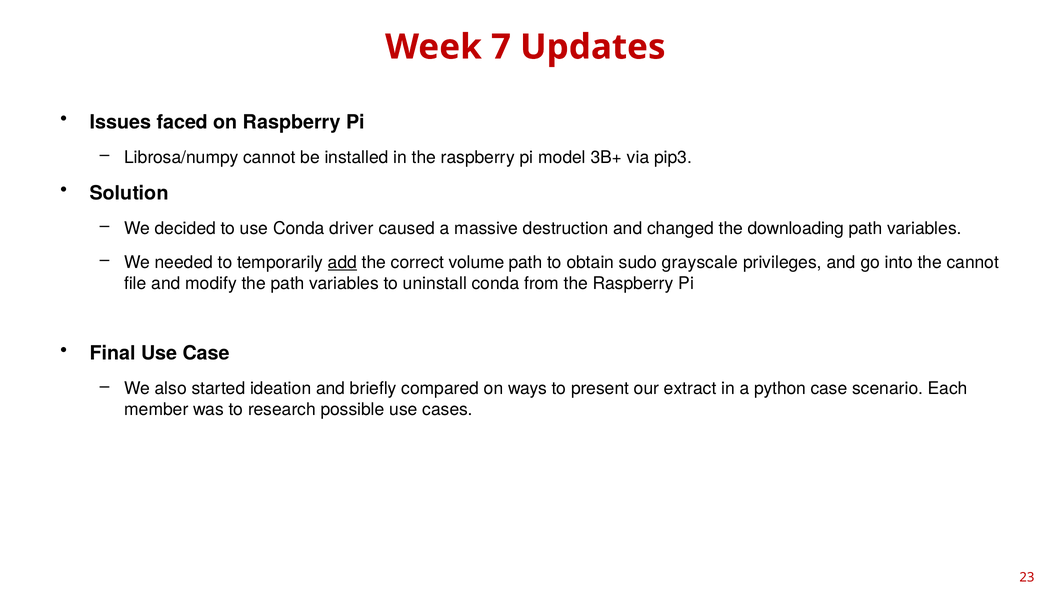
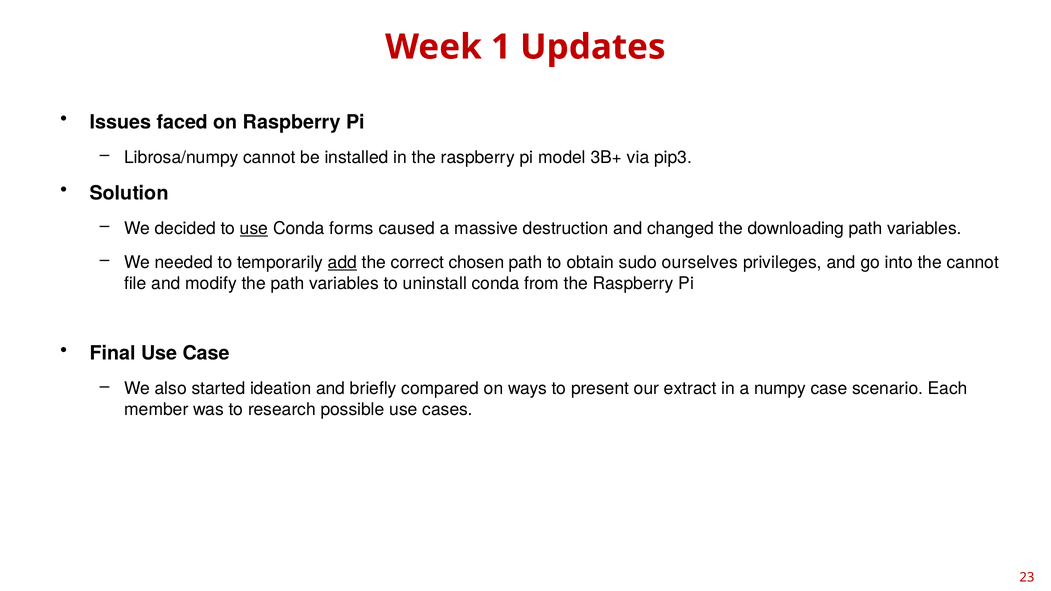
7: 7 -> 1 (501, 47)
use underline: none -> present (254, 228)
driver: driver -> forms (351, 228)
volume: volume -> chosen (476, 263)
grayscale: grayscale -> ourselves (700, 263)
python: python -> numpy (780, 389)
